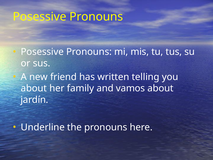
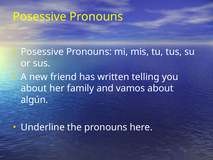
jardín: jardín -> algún (34, 100)
